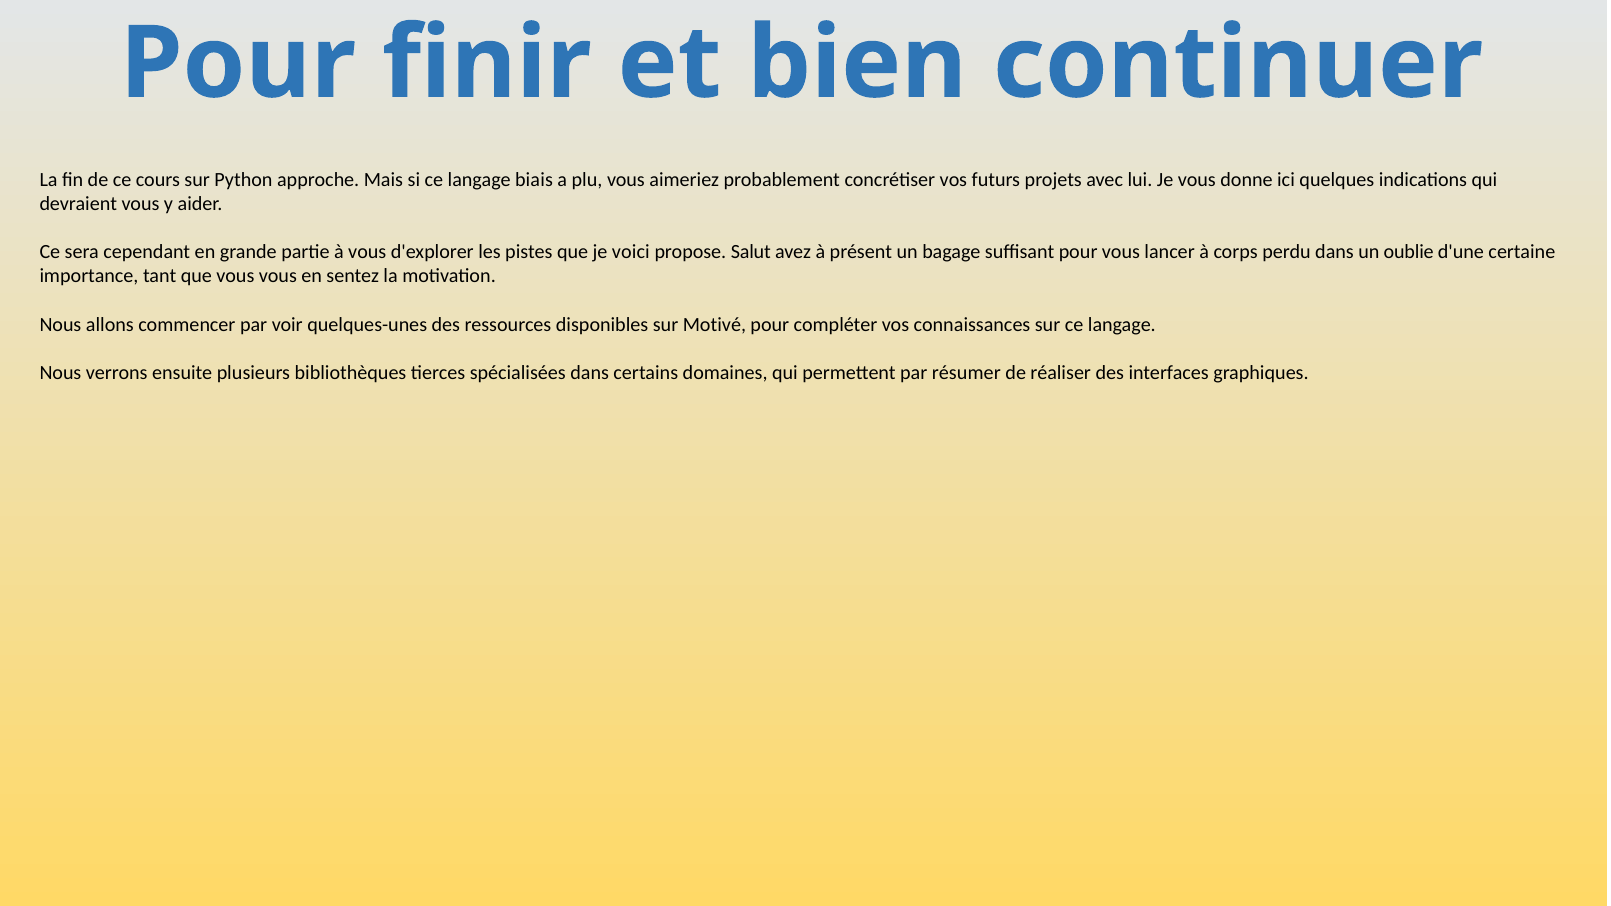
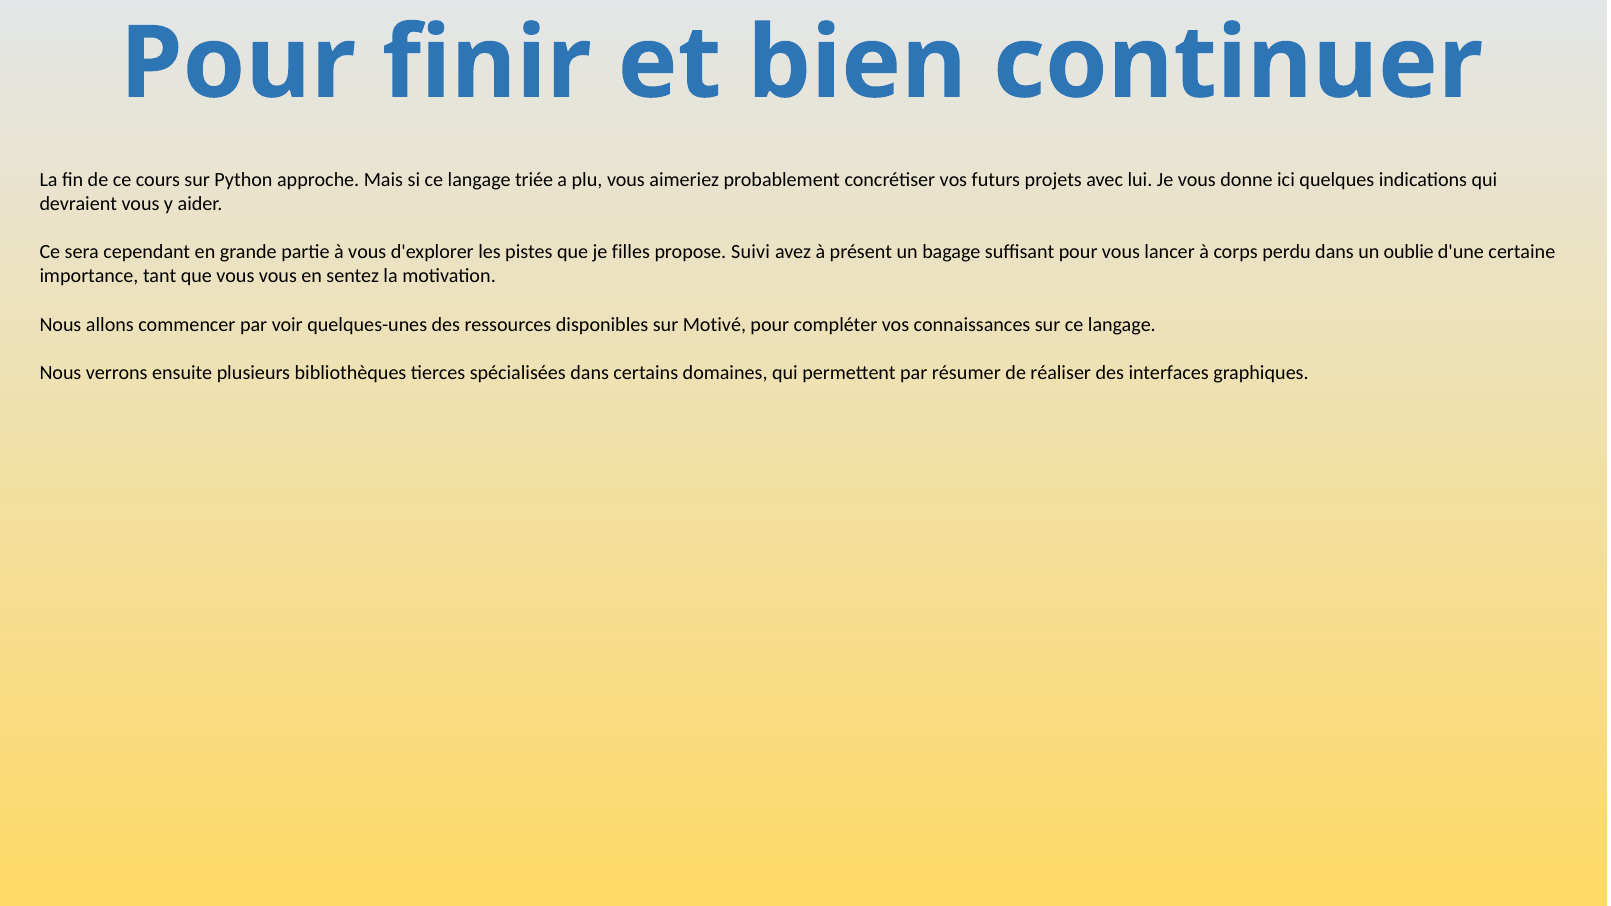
biais: biais -> triée (534, 180)
voici: voici -> filles (631, 252)
Salut: Salut -> Suivi (751, 252)
